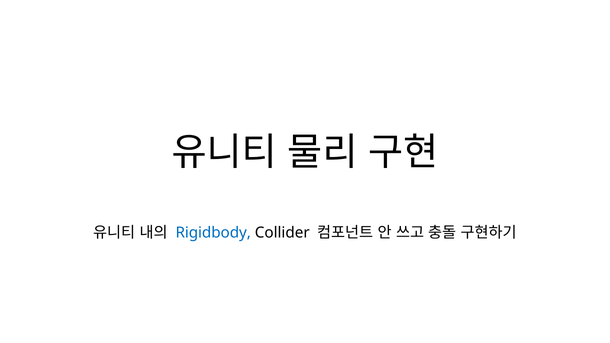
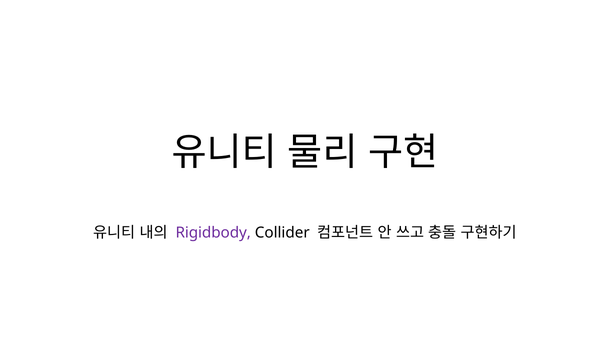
Rigidbody colour: blue -> purple (213, 233)
